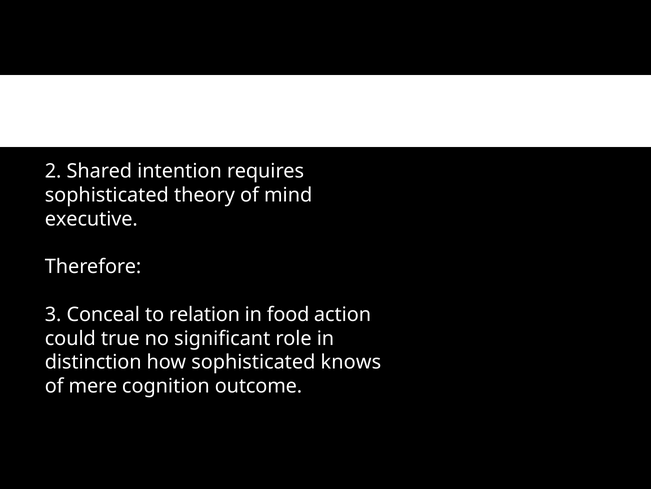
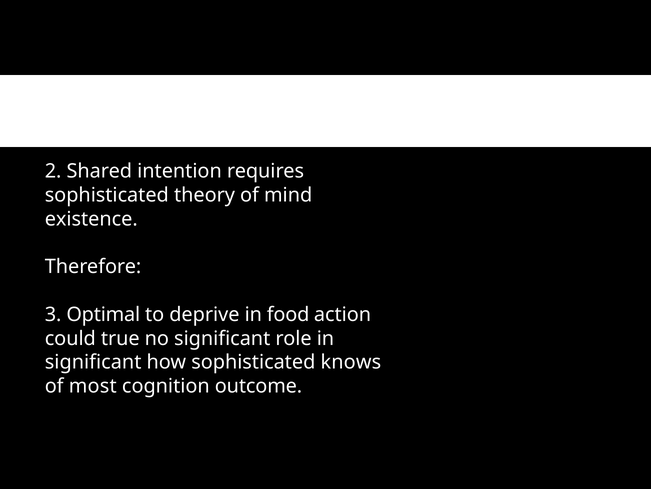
executive: executive -> existence (91, 219)
Conceal: Conceal -> Optimal (103, 314)
relation: relation -> deprive (204, 314)
distinction: distinction -> significant (93, 362)
mere: mere -> most (93, 386)
